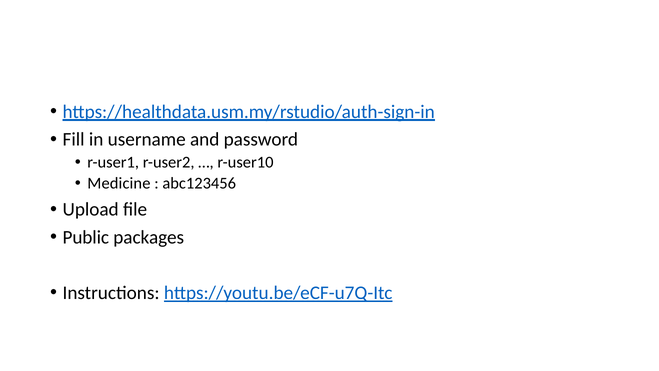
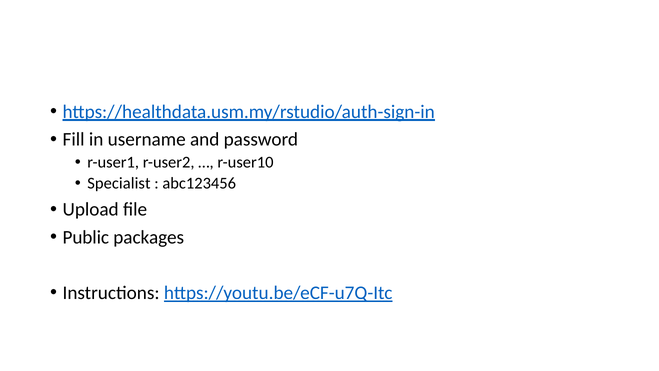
Medicine: Medicine -> Specialist (119, 183)
